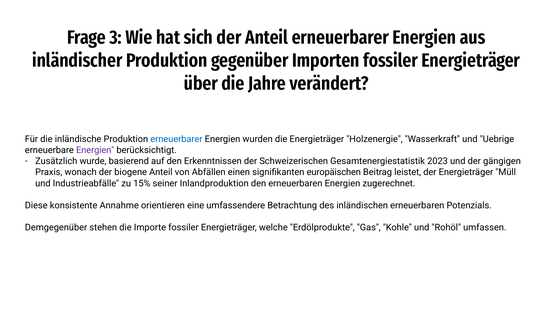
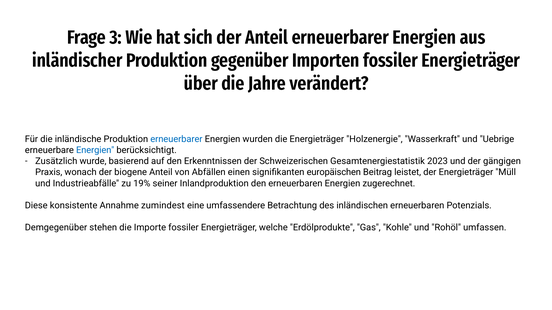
Energien colour: purple -> blue (95, 151)
15%: 15% -> 19% (142, 184)
orientieren: orientieren -> zumindest (163, 206)
